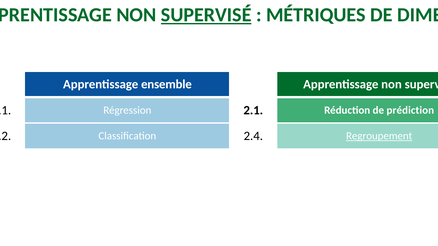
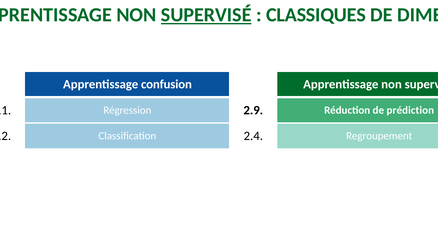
MÉTRIQUES: MÉTRIQUES -> CLASSIQUES (316, 15)
ensemble: ensemble -> confusion (166, 85)
Régression 2.1: 2.1 -> 2.9 (253, 110)
Regroupement underline: present -> none (379, 136)
